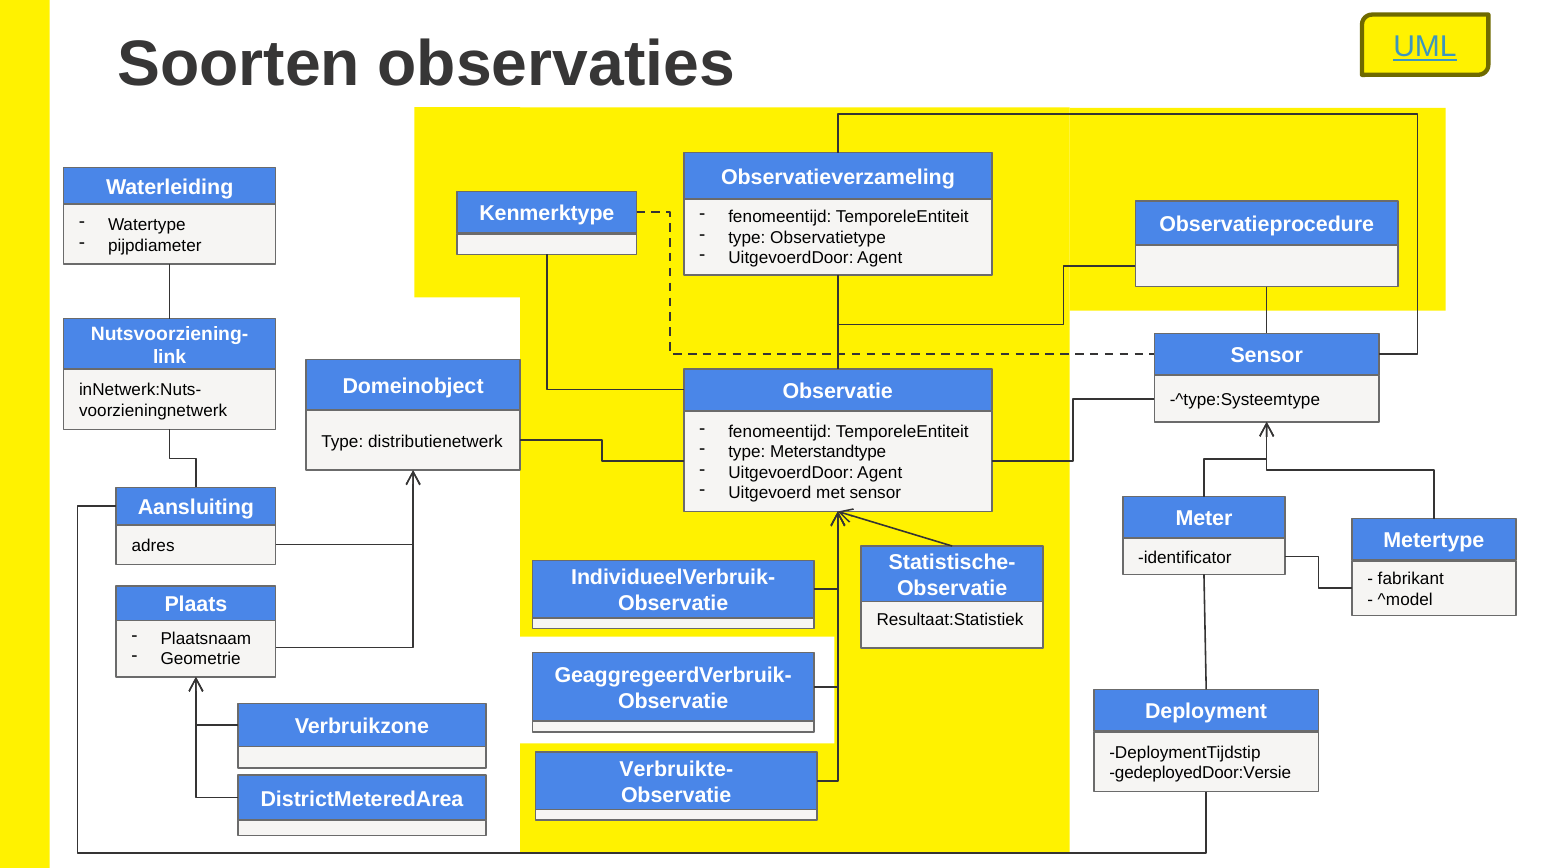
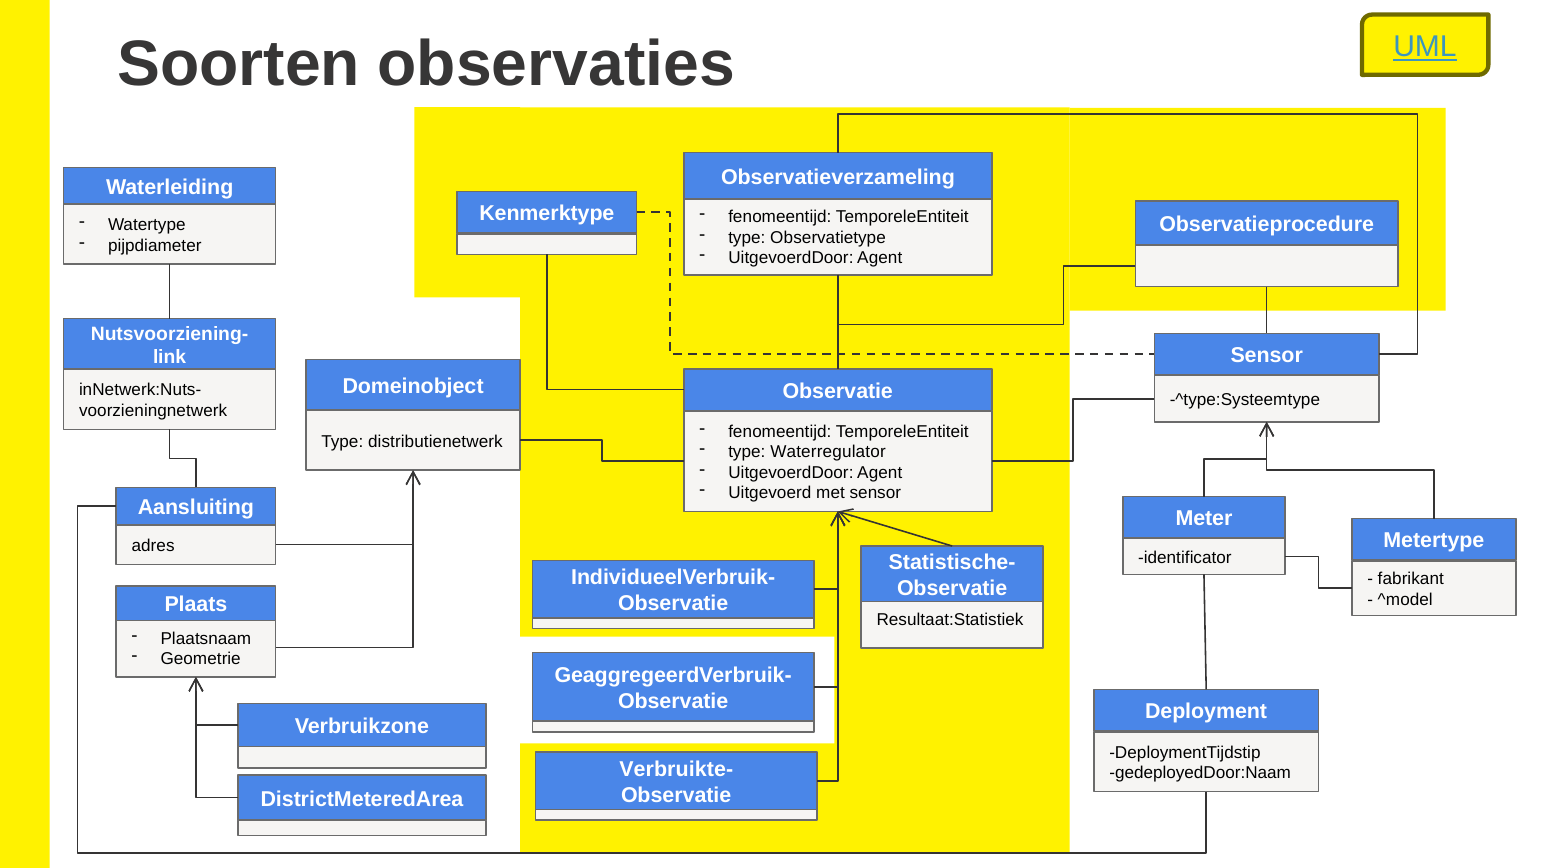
Meterstandtype: Meterstandtype -> Waterregulator (828, 452)
gedeployedDoor:Versie: gedeployedDoor:Versie -> gedeployedDoor:Naam (1200, 773)
